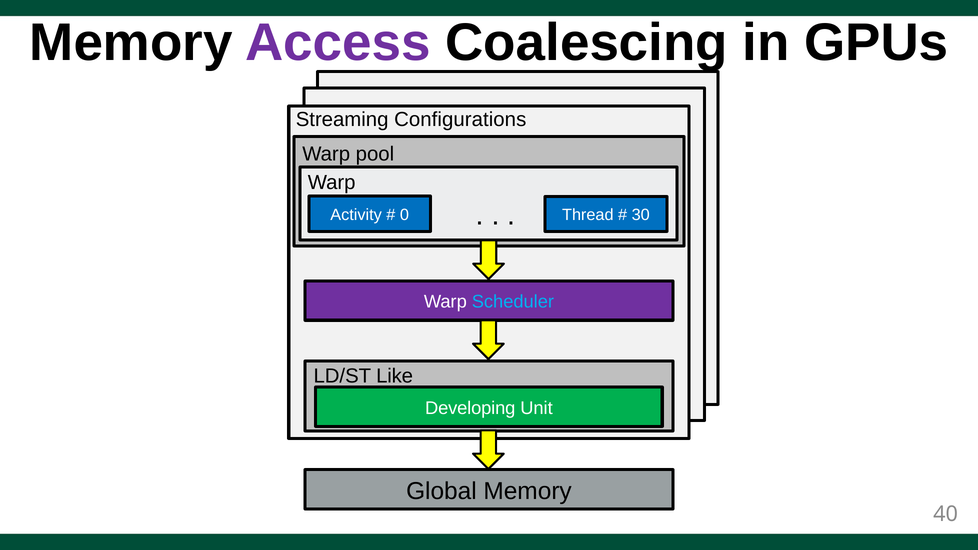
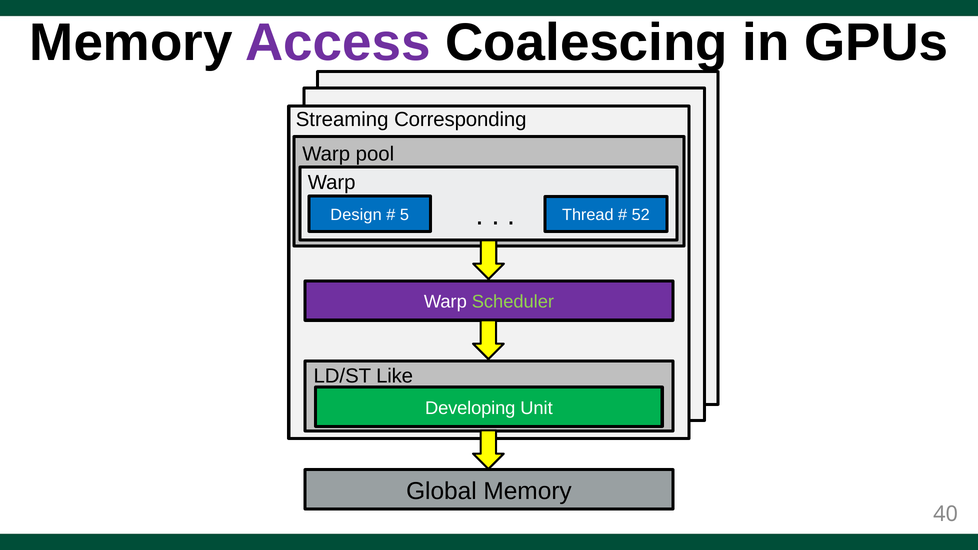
Configurations: Configurations -> Corresponding (460, 120)
Activity: Activity -> Design (356, 215)
0: 0 -> 5 (405, 215)
30: 30 -> 52 (641, 215)
Scheduler colour: light blue -> light green (513, 302)
